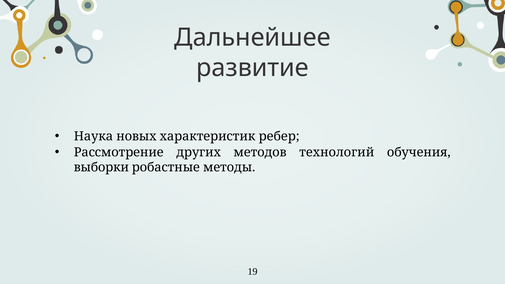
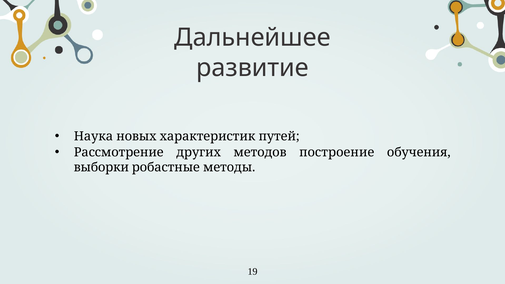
ребер: ребер -> путей (279, 136)
технологий: технологий -> построение (337, 152)
